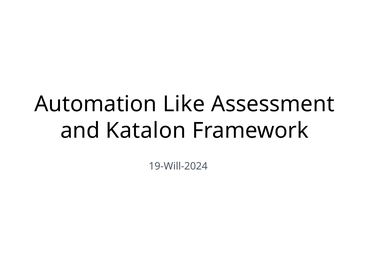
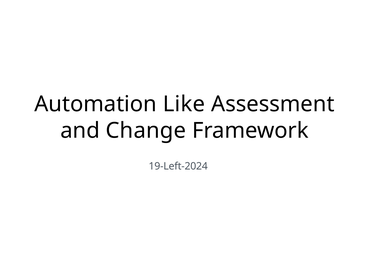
Katalon: Katalon -> Change (146, 130)
19-Will-2024: 19-Will-2024 -> 19-Left-2024 (178, 166)
